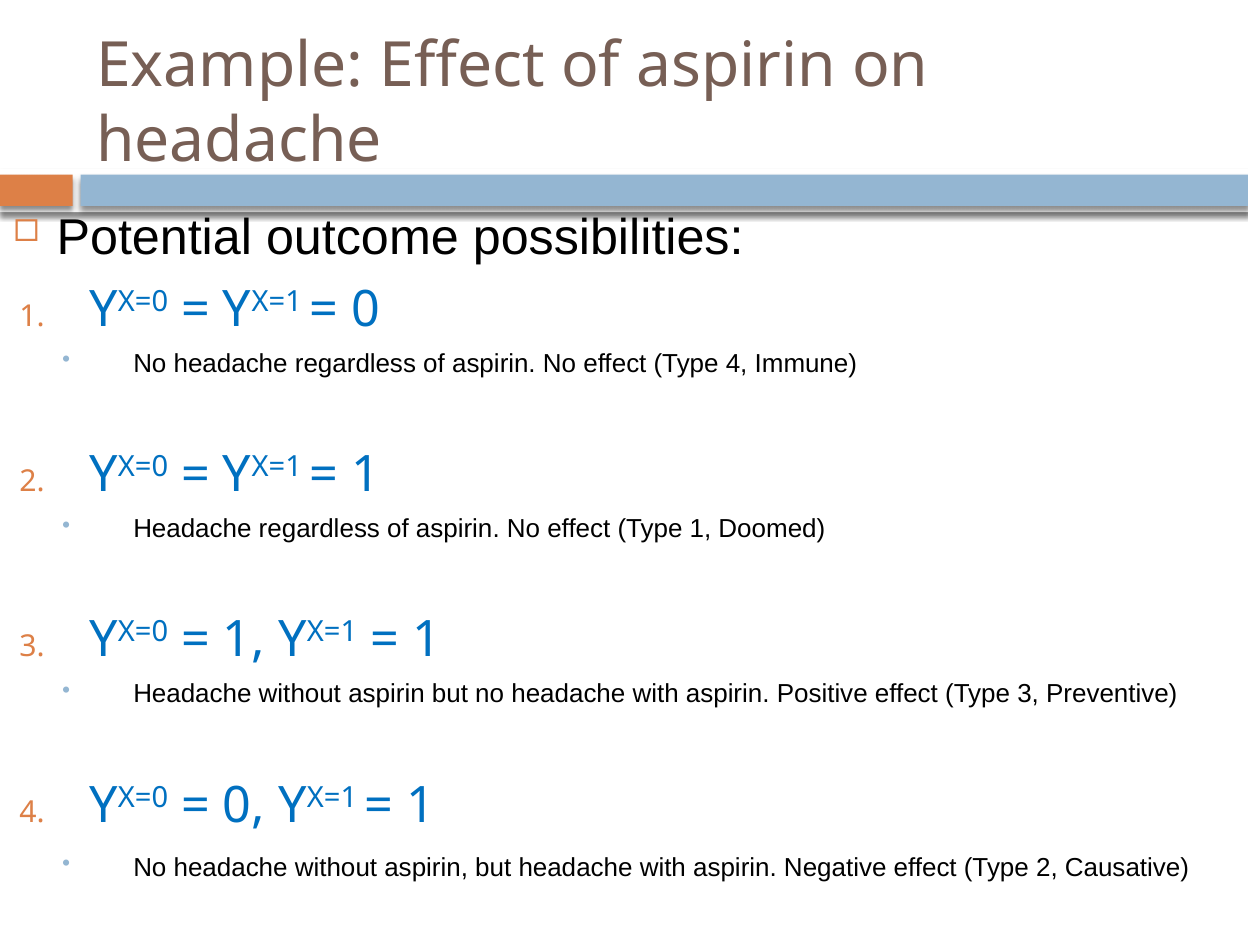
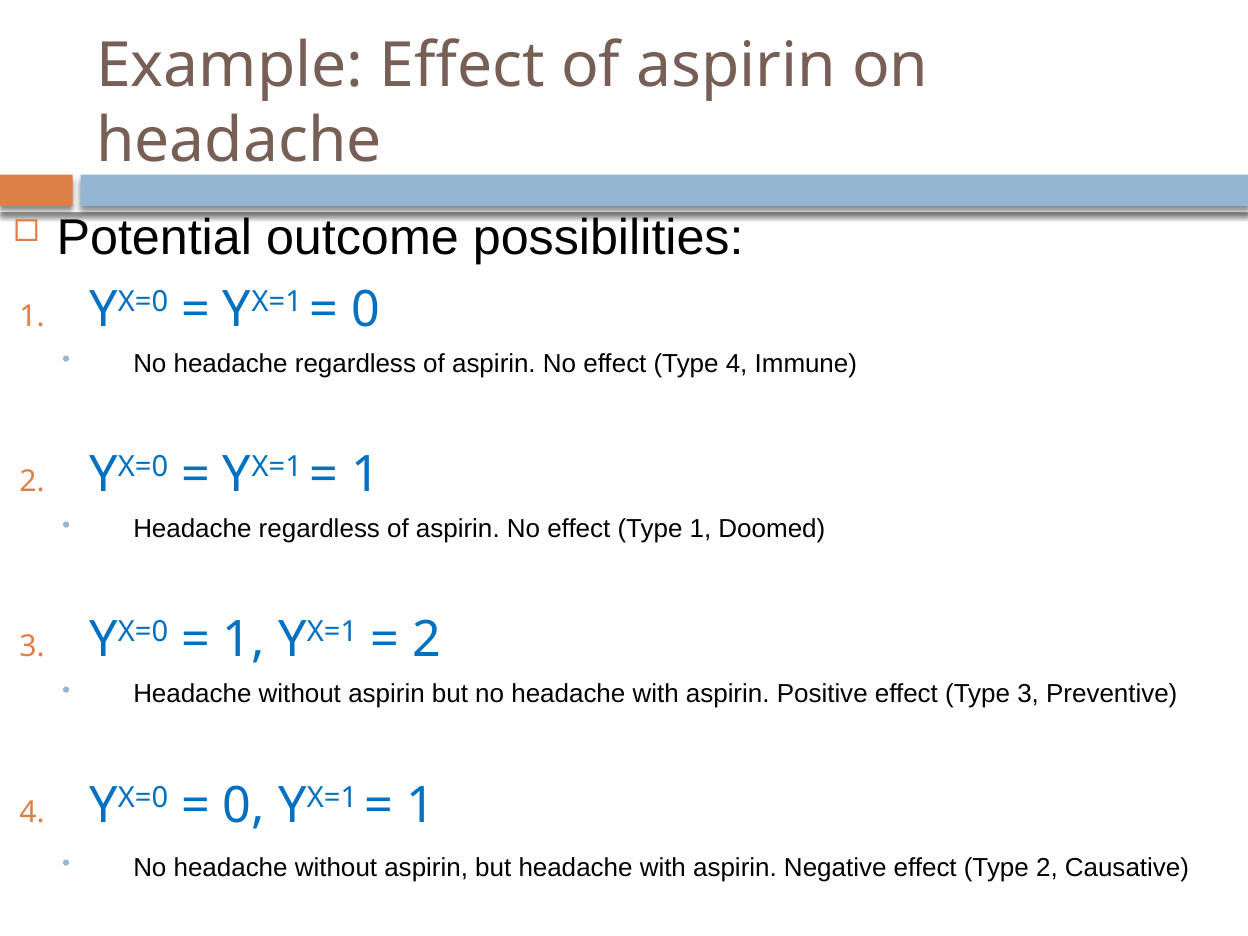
1: 1 -> 2 (426, 640)
